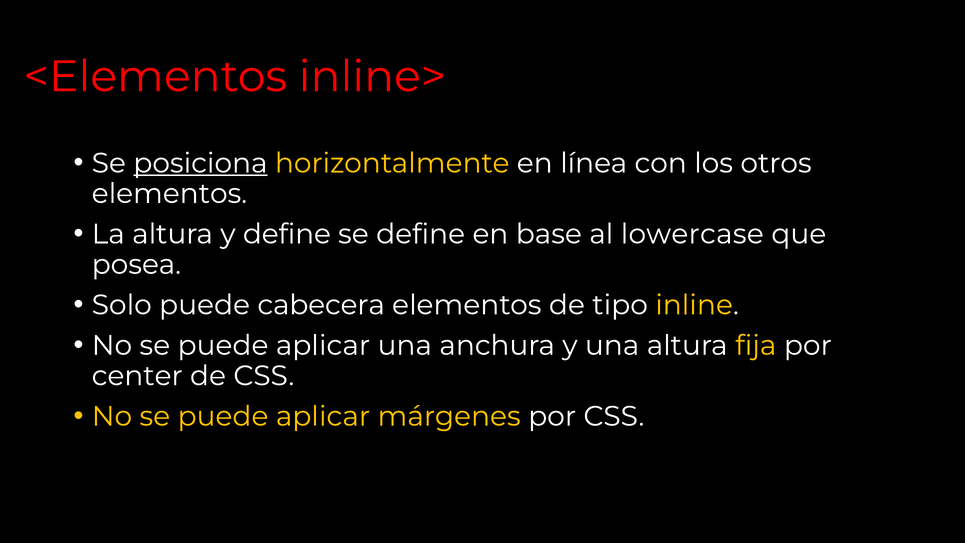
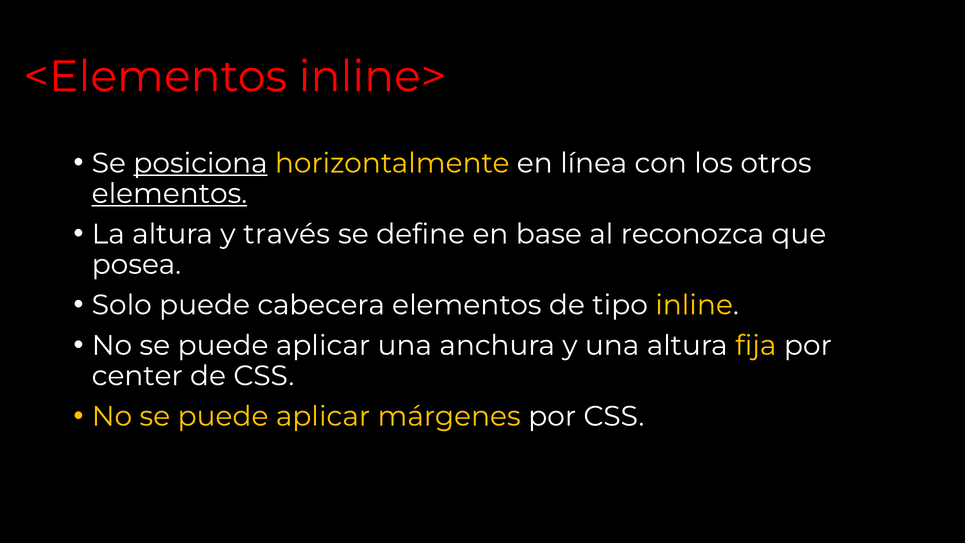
elementos underline: none -> present (169, 194)
y define: define -> través (287, 234)
lowercase: lowercase -> reconozca (692, 234)
